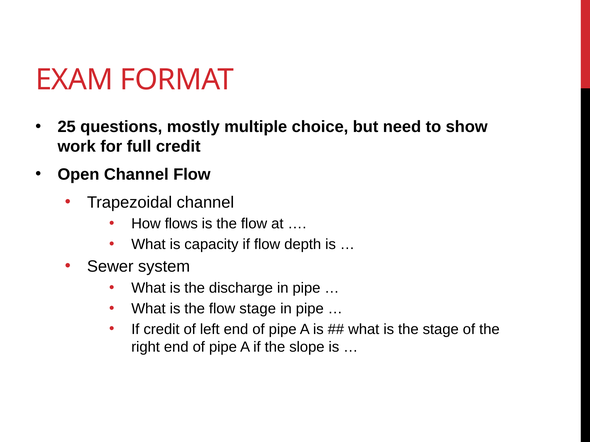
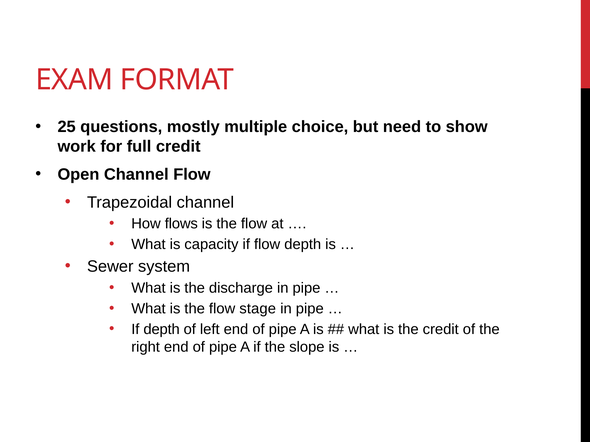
If credit: credit -> depth (162, 330)
the stage: stage -> credit (441, 330)
